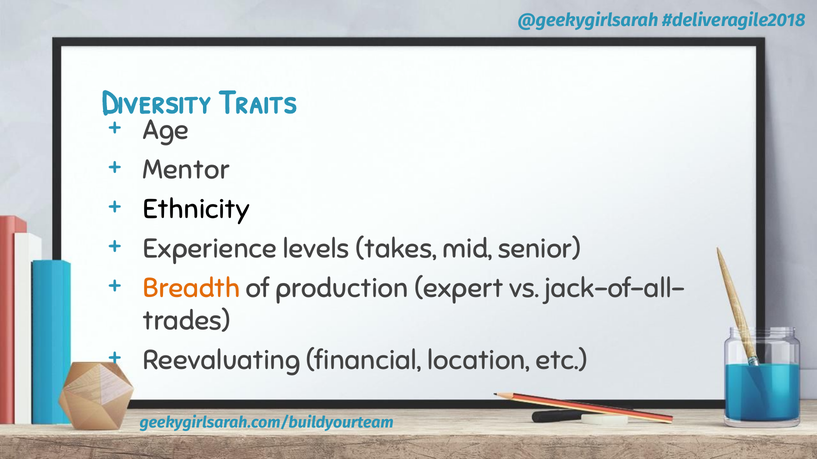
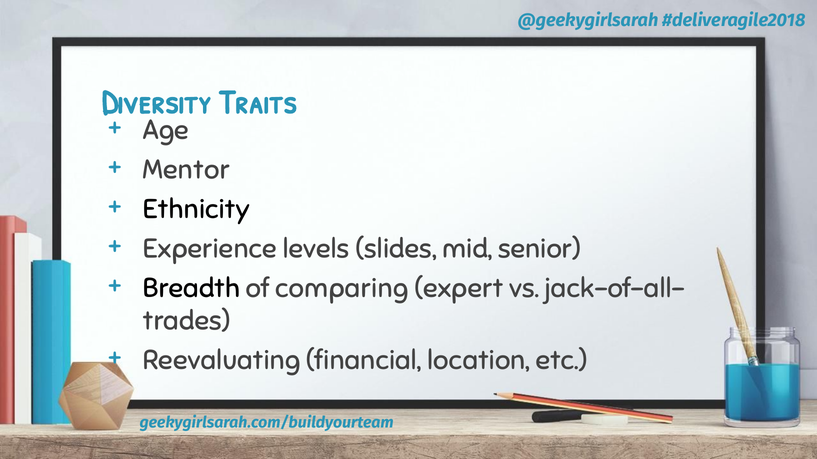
takes: takes -> slides (396, 249)
Breadth colour: orange -> black (192, 288)
production: production -> comparing (342, 288)
